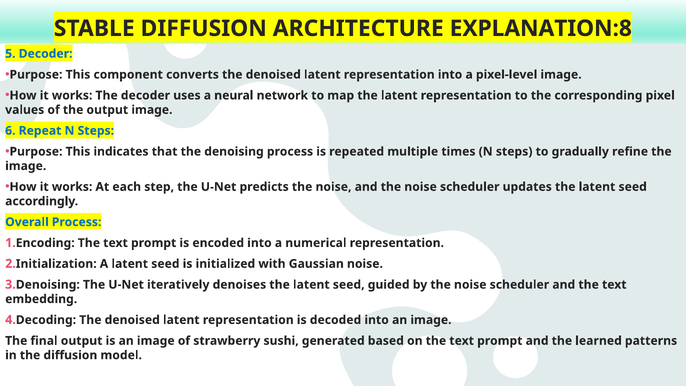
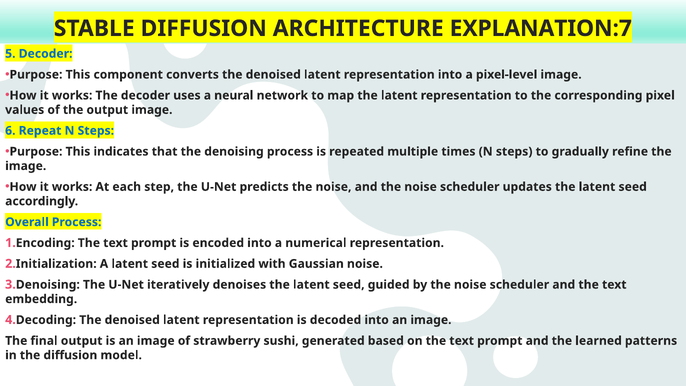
EXPLANATION:8: EXPLANATION:8 -> EXPLANATION:7 (541, 28)
